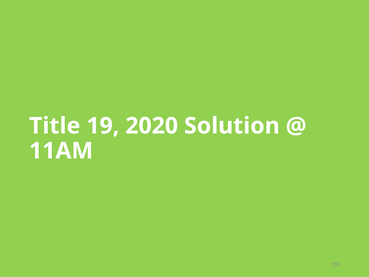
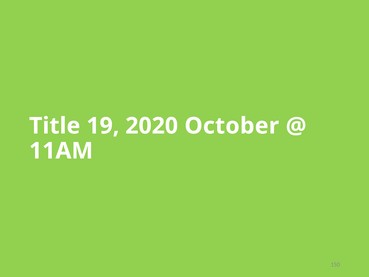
Solution: Solution -> October (232, 126)
